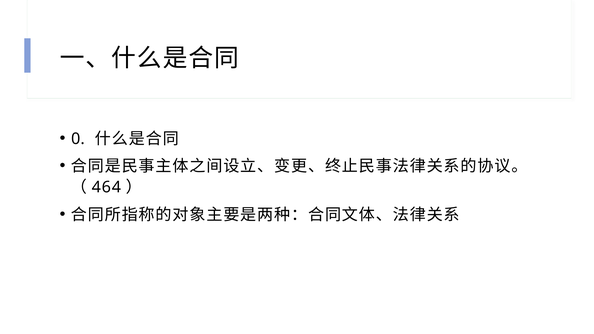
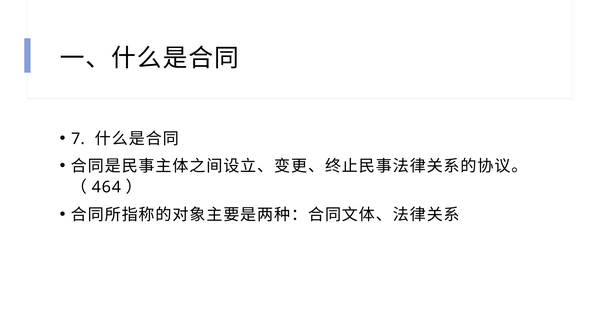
0: 0 -> 7 (78, 139)
